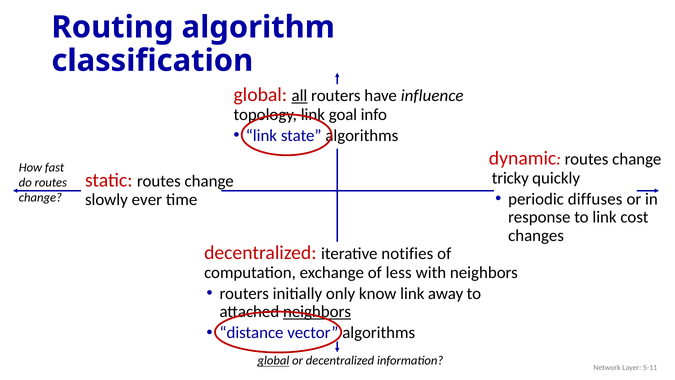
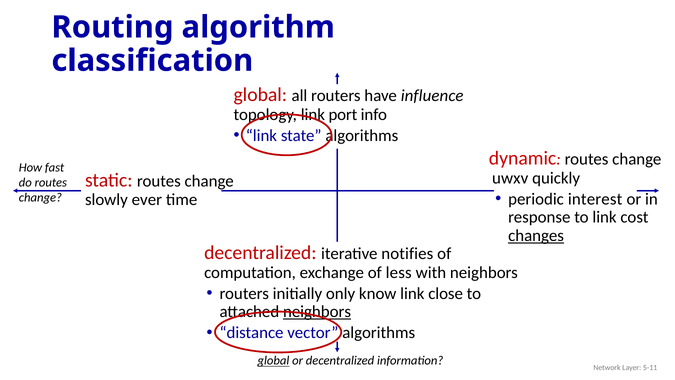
all underline: present -> none (299, 96)
goal: goal -> port (343, 114)
tricky: tricky -> uwxv (510, 178)
diffuses: diffuses -> interest (595, 199)
changes underline: none -> present (536, 235)
away: away -> close (446, 293)
